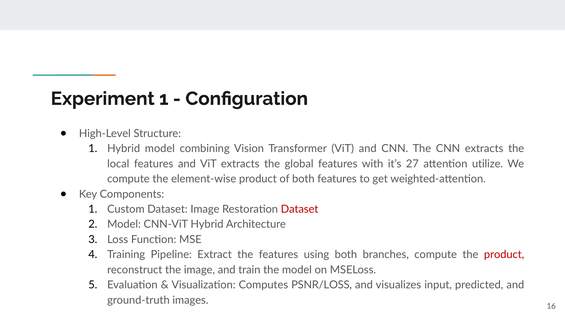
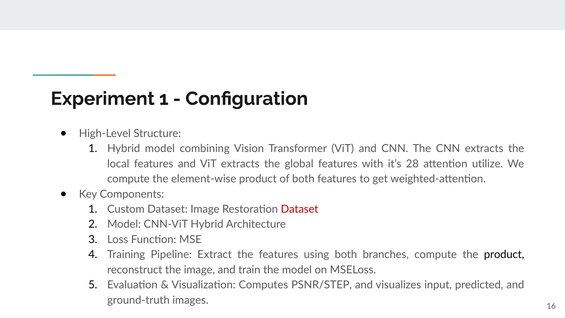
27: 27 -> 28 (412, 164)
product colour: red -> black (504, 255)
PSNR/LOSS: PSNR/LOSS -> PSNR/STEP (322, 285)
